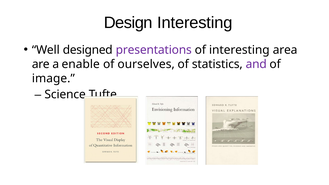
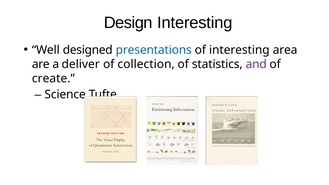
presentations colour: purple -> blue (154, 50)
enable: enable -> deliver (81, 64)
ourselves: ourselves -> collection (146, 64)
image: image -> create (53, 78)
